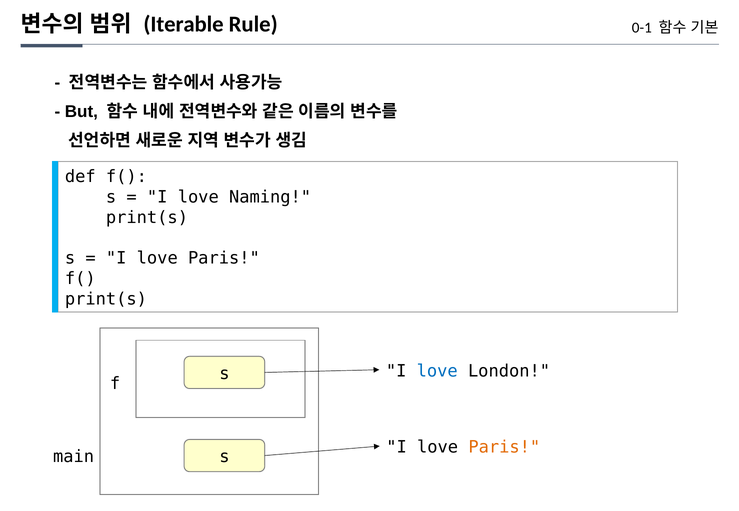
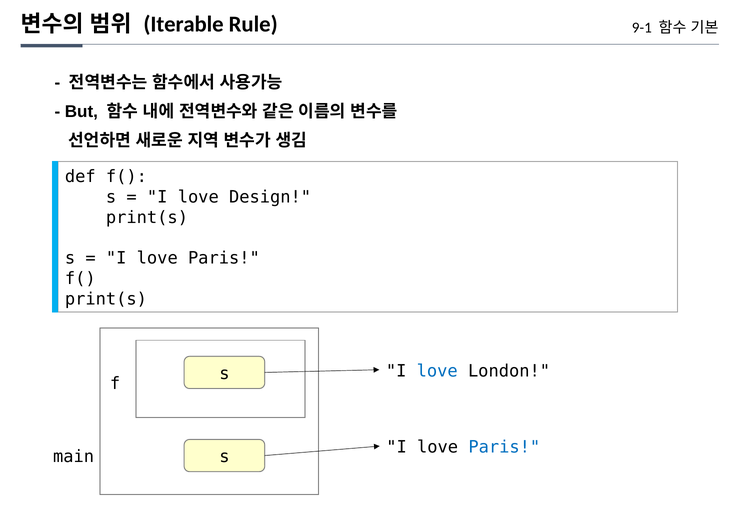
0-1: 0-1 -> 9-1 (642, 28)
Naming: Naming -> Design (270, 197)
Paris colour: orange -> blue (504, 448)
